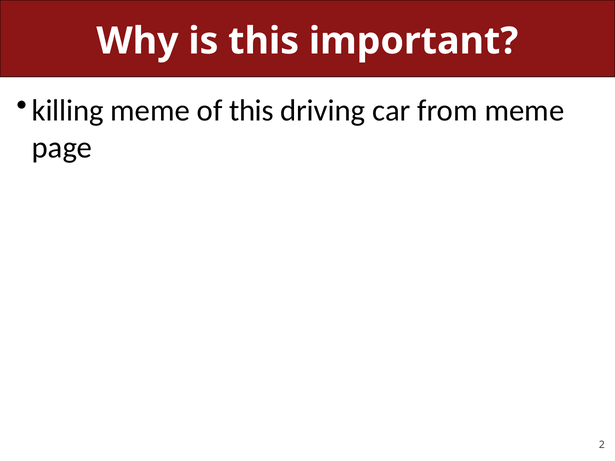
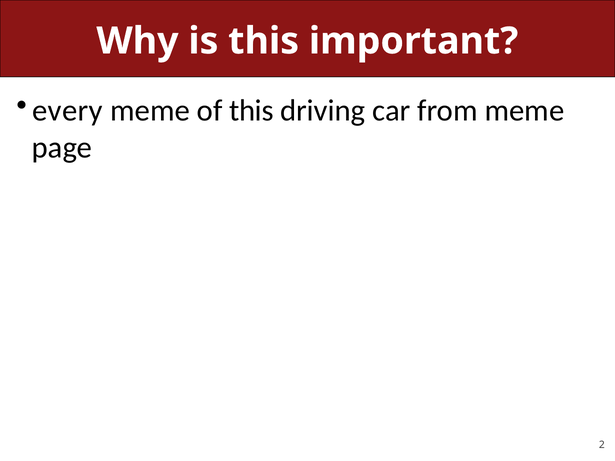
killing: killing -> every (67, 111)
